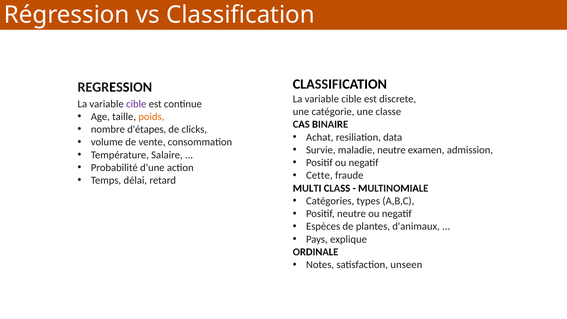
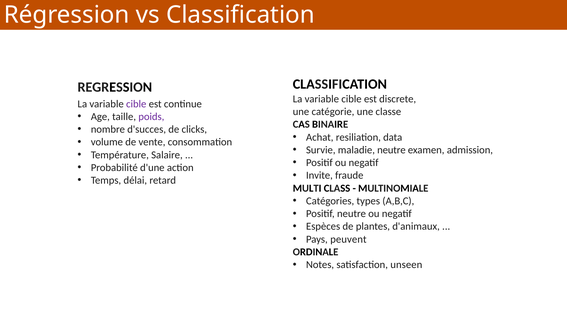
poids colour: orange -> purple (151, 117)
d'étapes: d'étapes -> d'succes (147, 129)
Cette: Cette -> Invite (319, 175)
explique: explique -> peuvent (348, 239)
